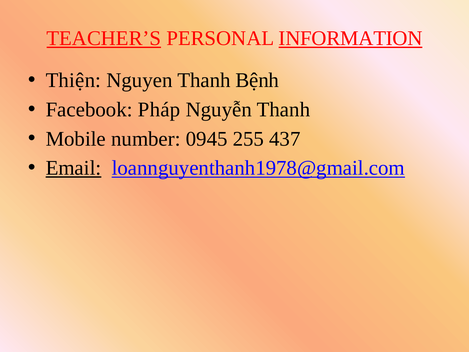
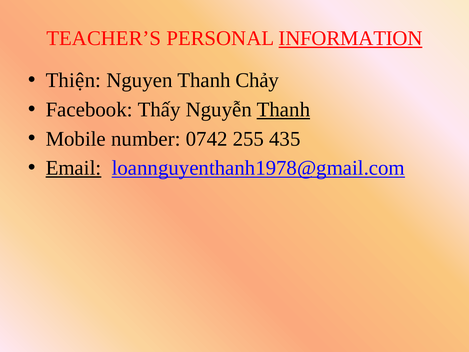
TEACHER’S underline: present -> none (104, 38)
Bệnh: Bệnh -> Chảy (257, 80)
Pháp: Pháp -> Thấy (159, 110)
Thanh underline: none -> present (283, 110)
0945: 0945 -> 0742 (207, 139)
437: 437 -> 435 (285, 139)
